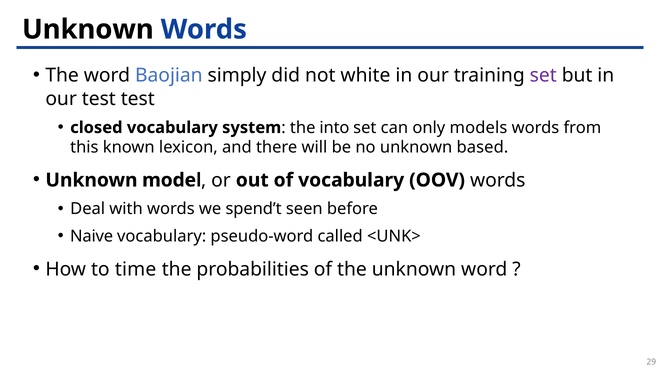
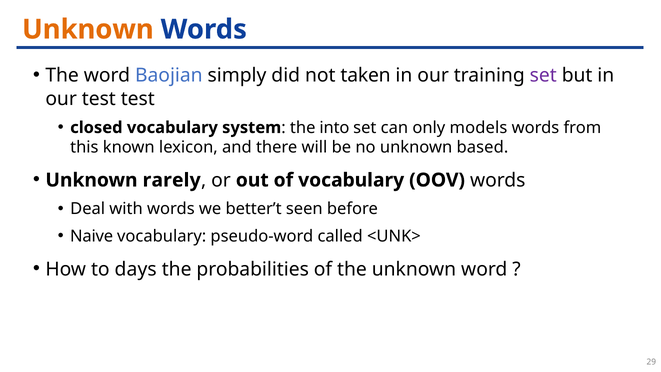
Unknown colour: black -> orange (88, 29)
white: white -> taken (366, 75)
model: model -> rarely (172, 180)
spend’t: spend’t -> better’t (254, 209)
time: time -> days (136, 269)
